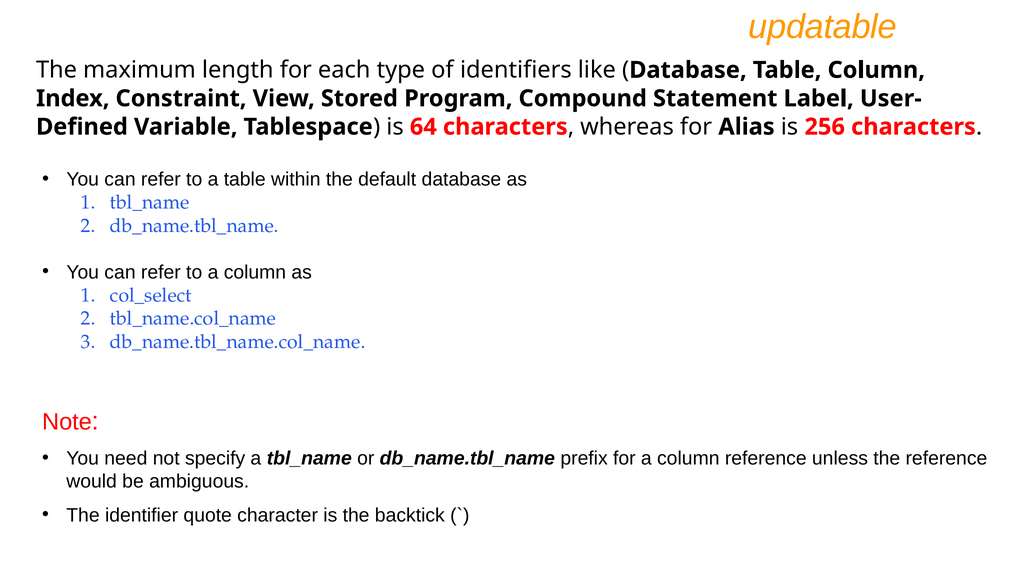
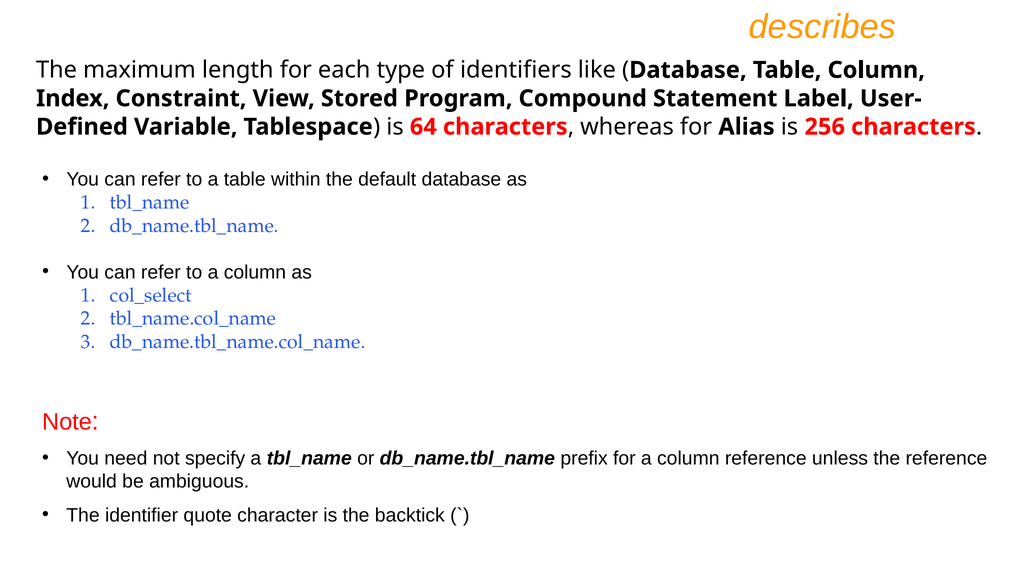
updatable: updatable -> describes (822, 27)
